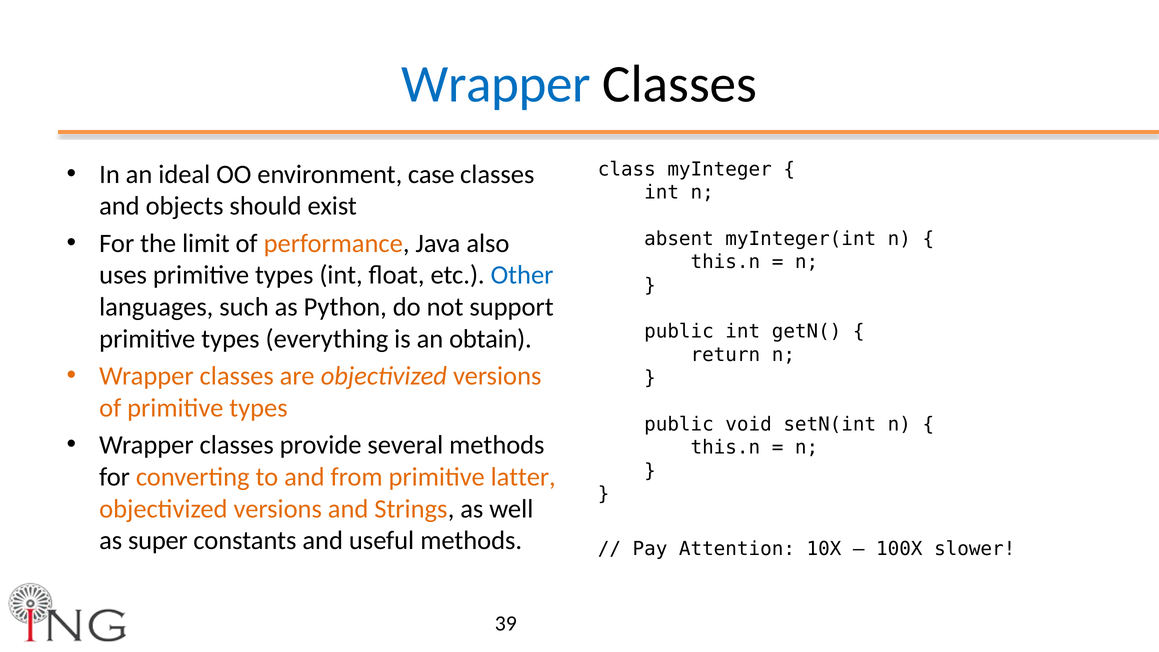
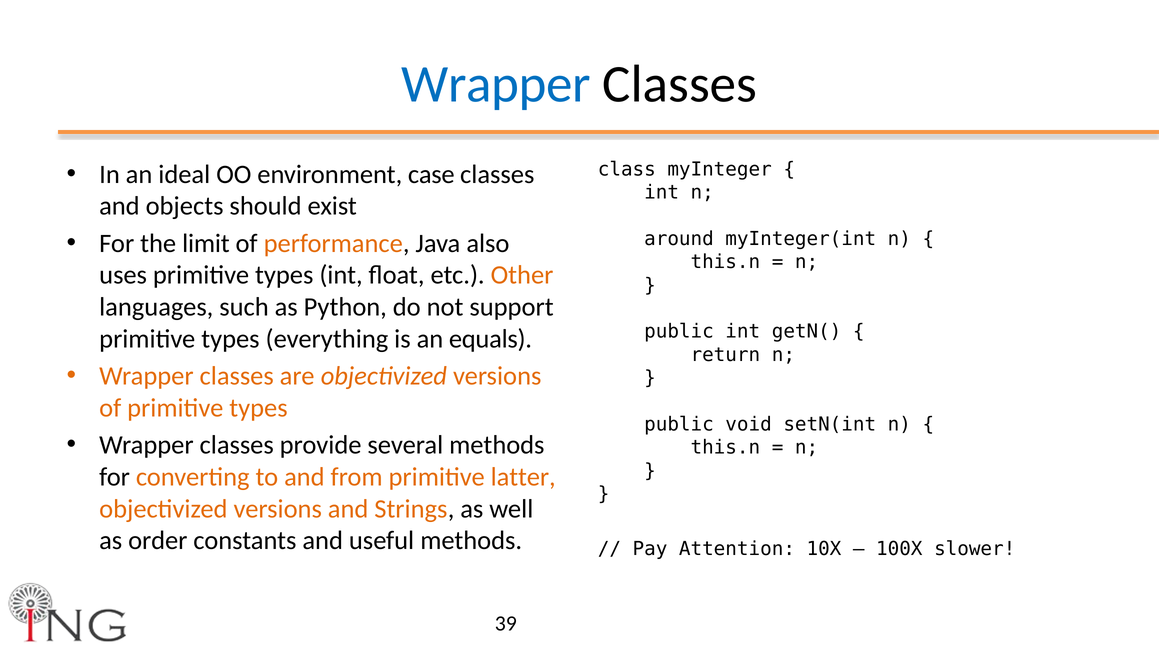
absent: absent -> around (679, 239)
Other colour: blue -> orange (522, 275)
obtain: obtain -> equals (490, 339)
super: super -> order (158, 541)
